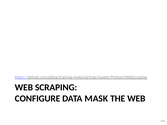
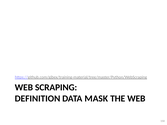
CONFIGURE: CONFIGURE -> DEFINITION (38, 99)
